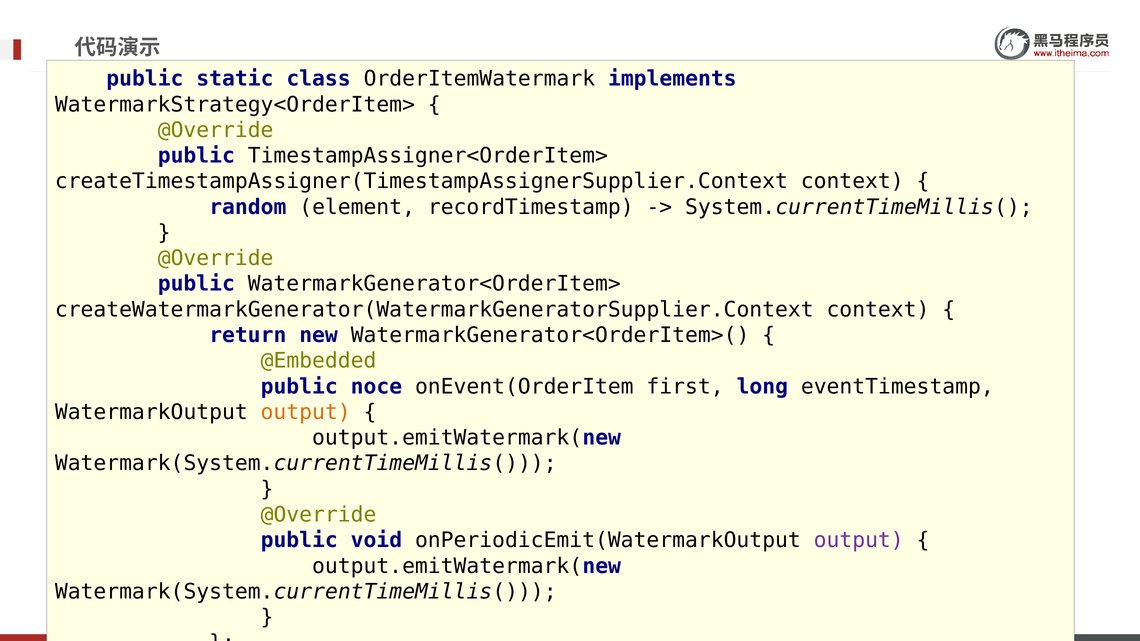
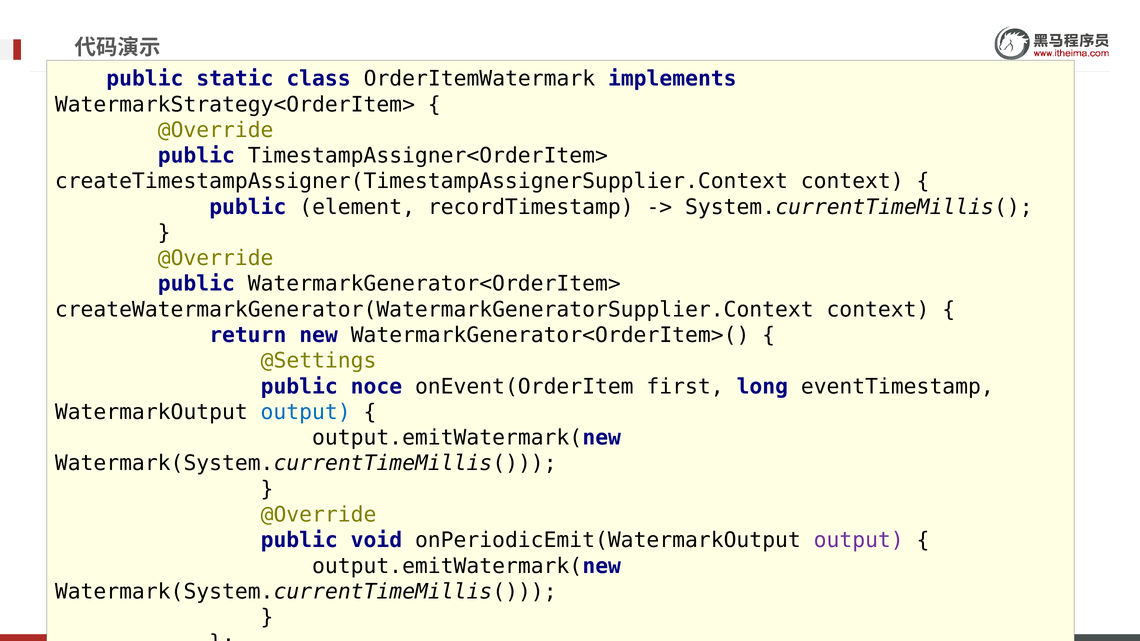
random: random -> public (248, 207)
@Embedded: @Embedded -> @Settings (319, 361)
output colour: orange -> blue (306, 412)
